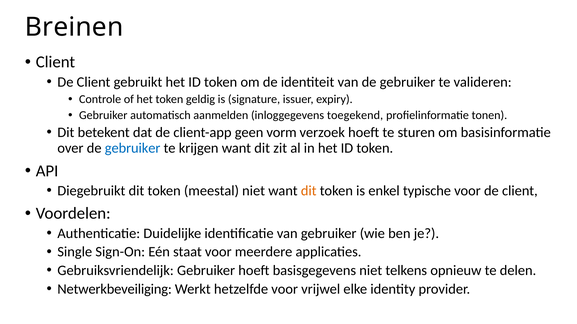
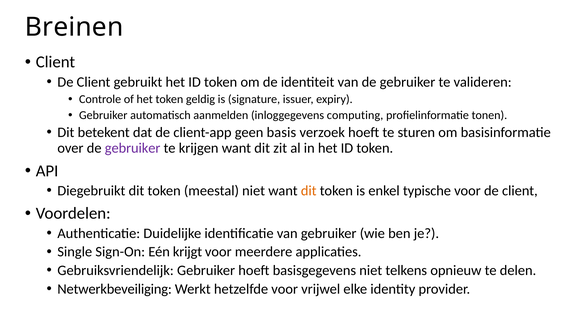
toegekend: toegekend -> computing (355, 115)
vorm: vorm -> basis (281, 133)
gebruiker colour: blue -> purple (133, 148)
staat: staat -> krijgt (187, 252)
